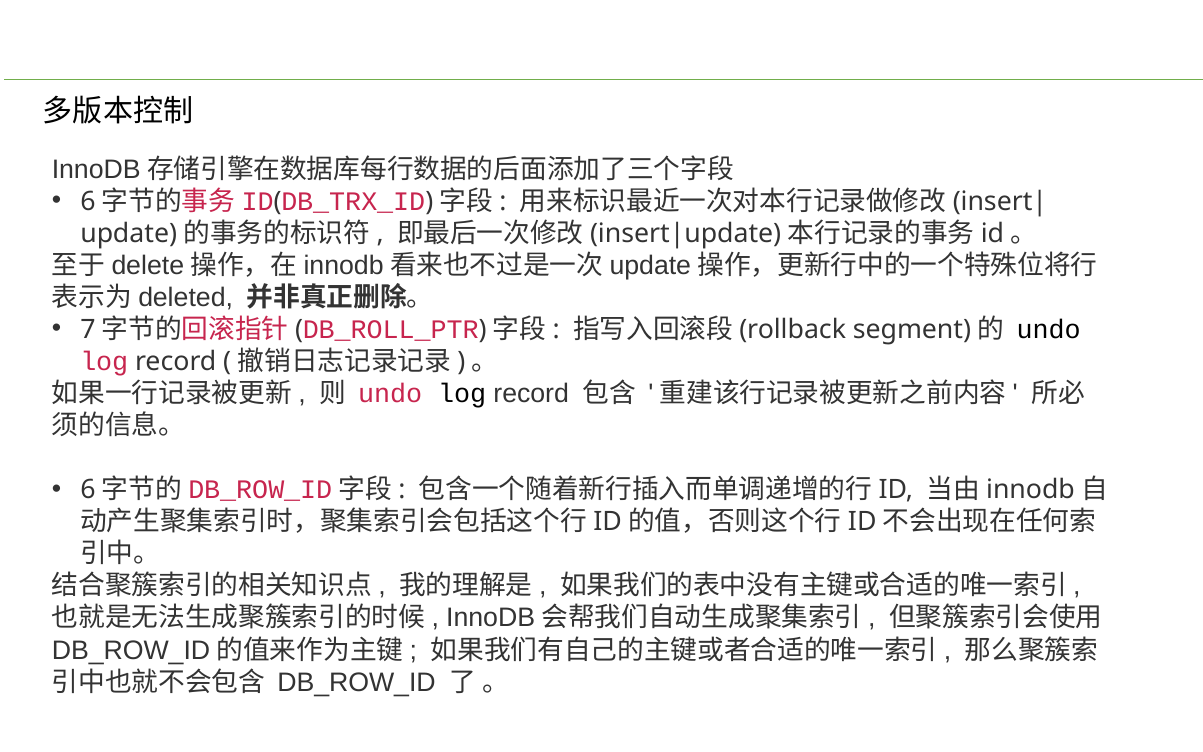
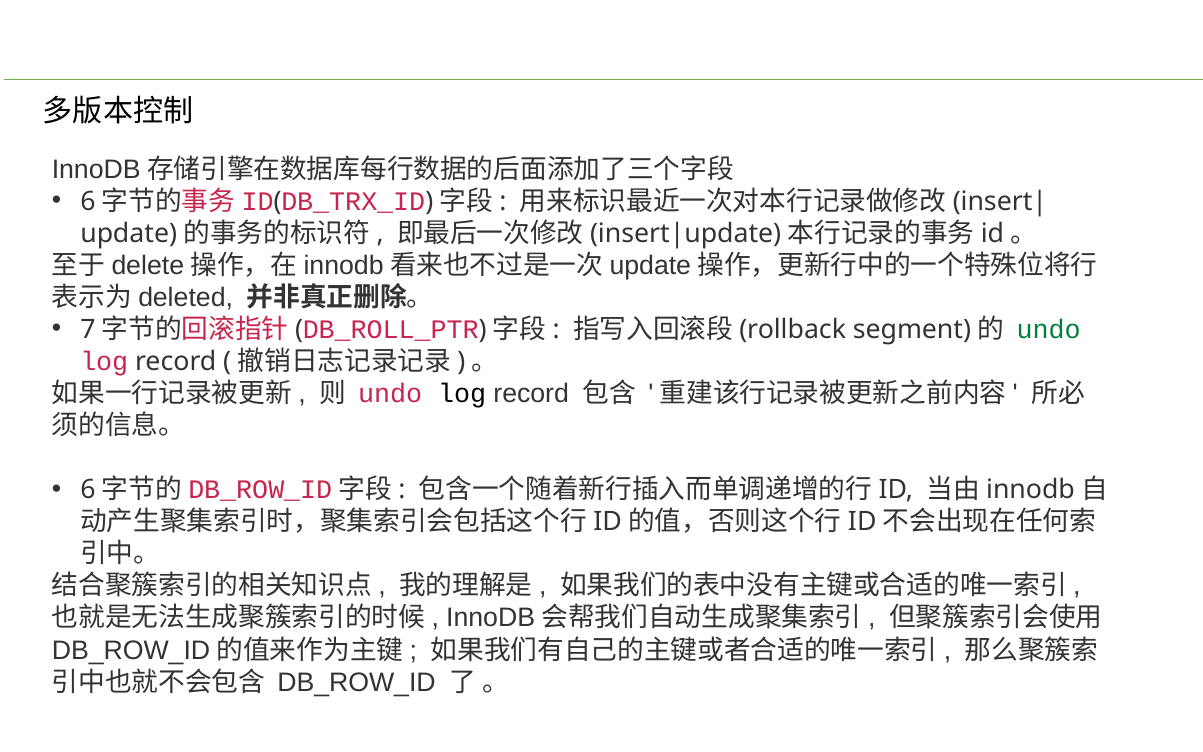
undo colour: black -> green (1049, 329)
